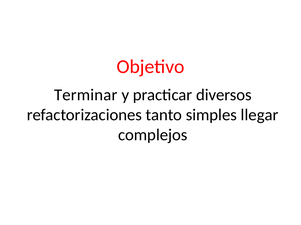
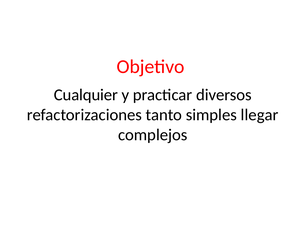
Terminar: Terminar -> Cualquier (86, 95)
